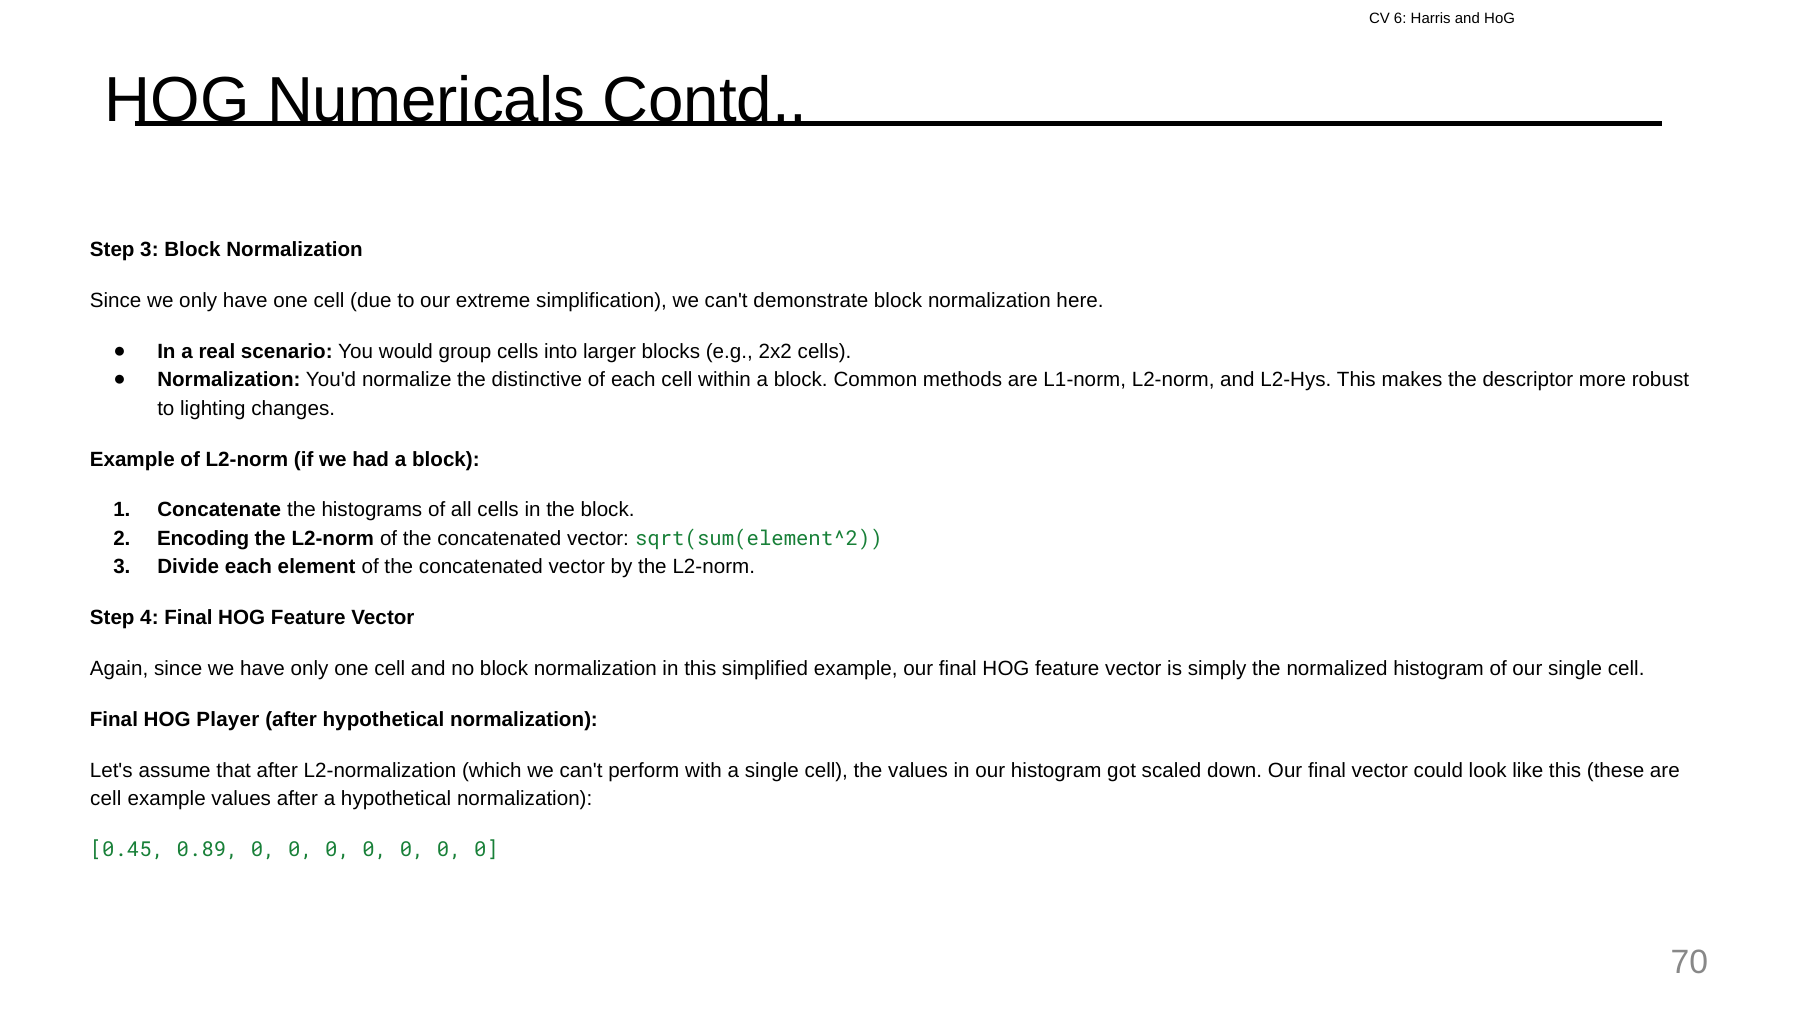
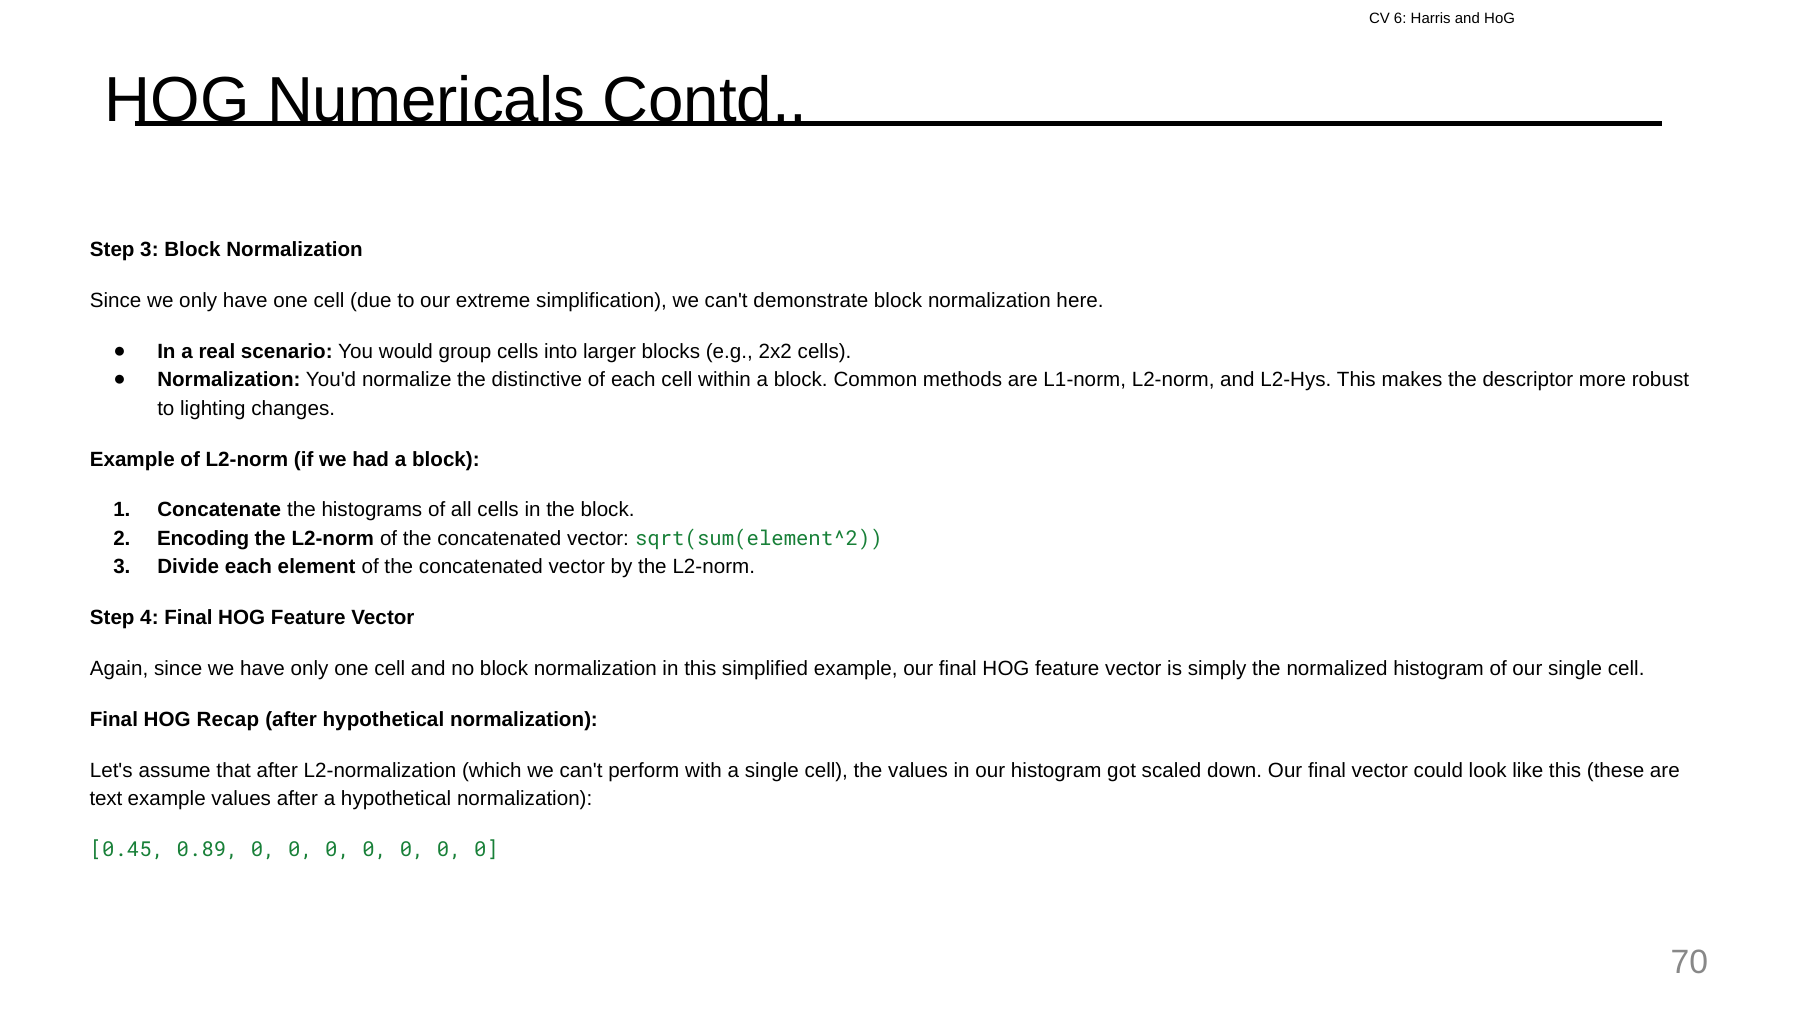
Player: Player -> Recap (228, 720)
cell: cell -> text (106, 799)
